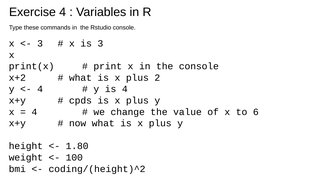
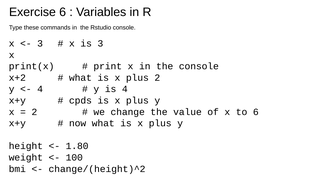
Exercise 4: 4 -> 6 (63, 12)
4: 4 -> 2 (34, 112)
coding/(height)^2: coding/(height)^2 -> change/(height)^2 (97, 169)
